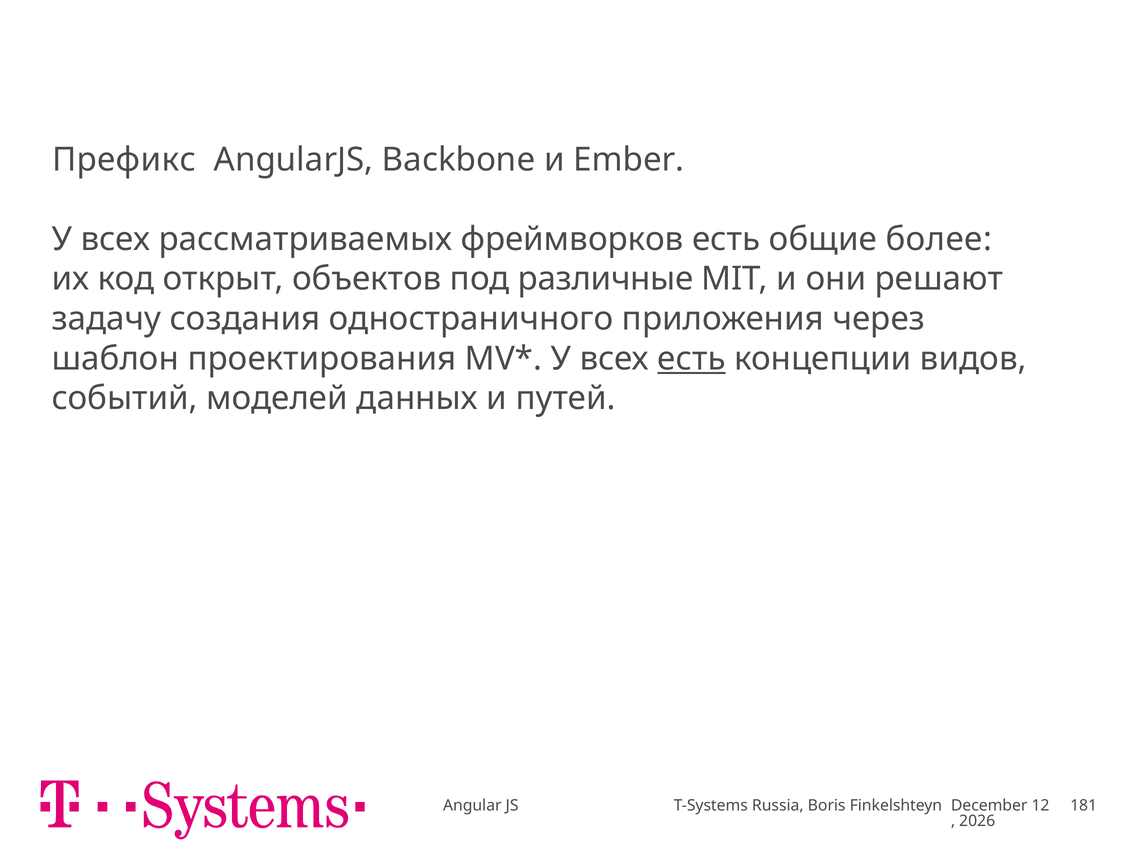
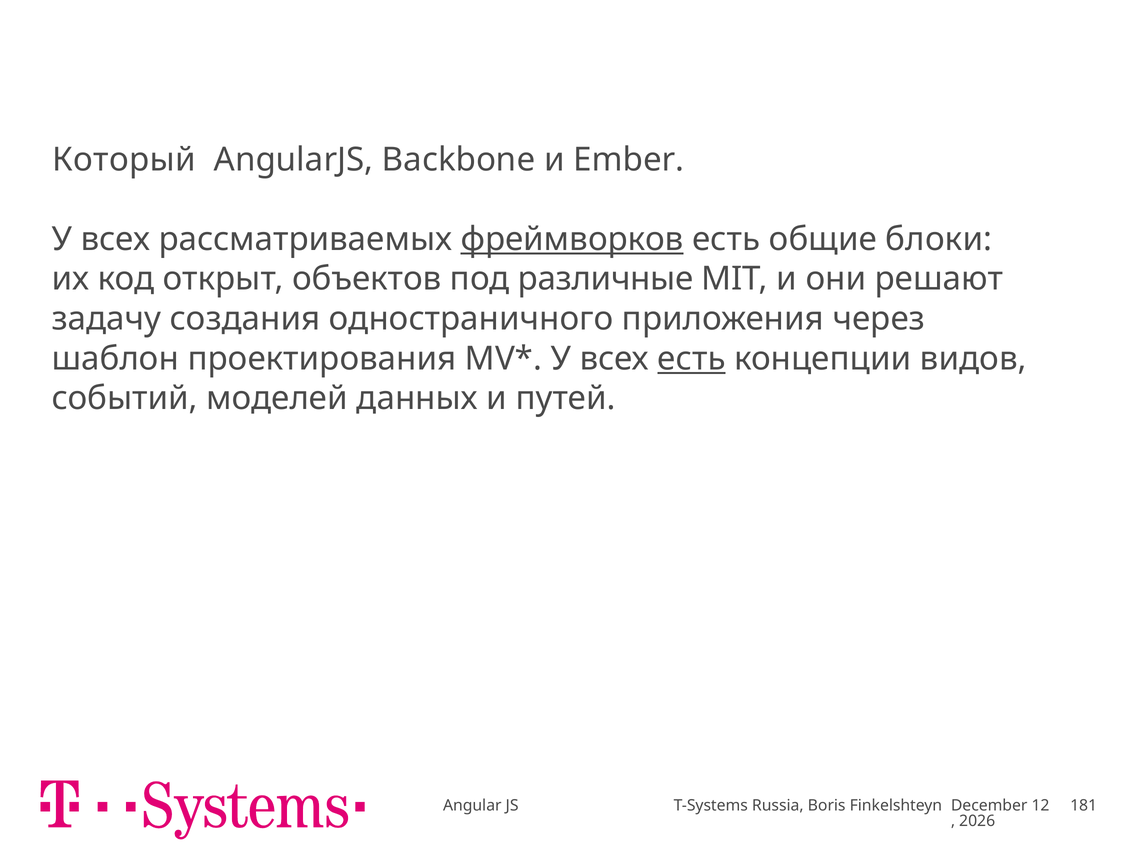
Префикс: Префикс -> Который (124, 160)
фреймворков underline: none -> present (572, 239)
более: более -> блоки (939, 239)
